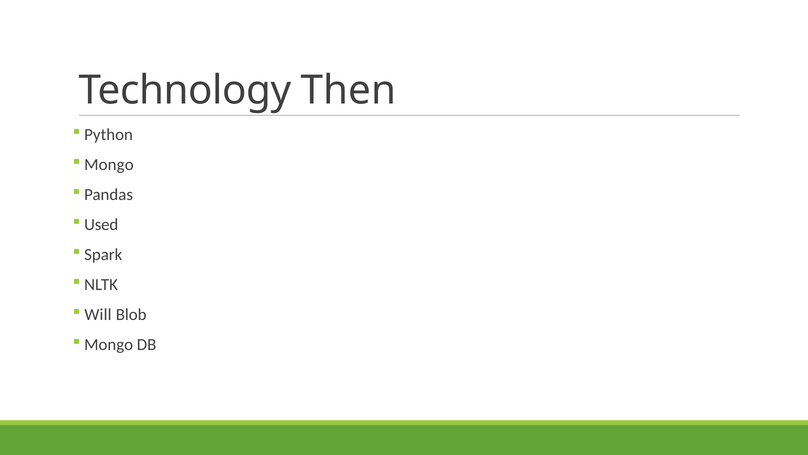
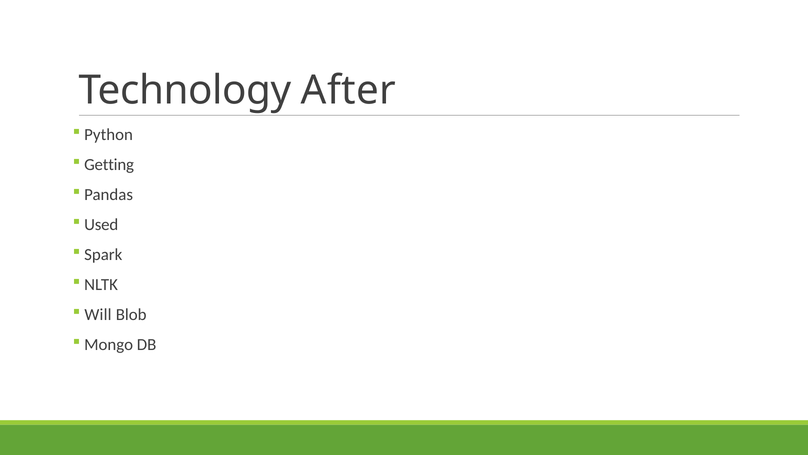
Then: Then -> After (348, 91)
Mongo: Mongo -> Getting (109, 164)
